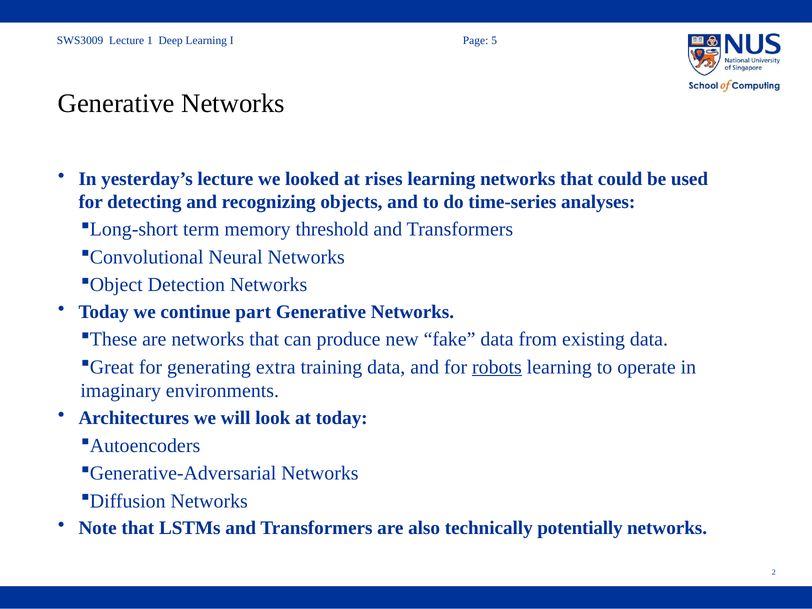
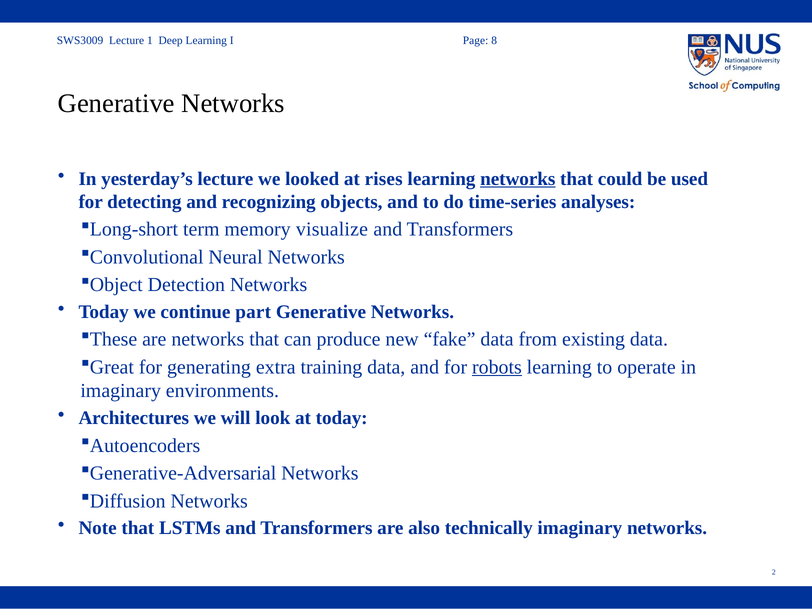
5: 5 -> 8 (494, 40)
networks underline: none -> present (518, 179)
threshold: threshold -> visualize (332, 229)
technically potentially: potentially -> imaginary (580, 528)
